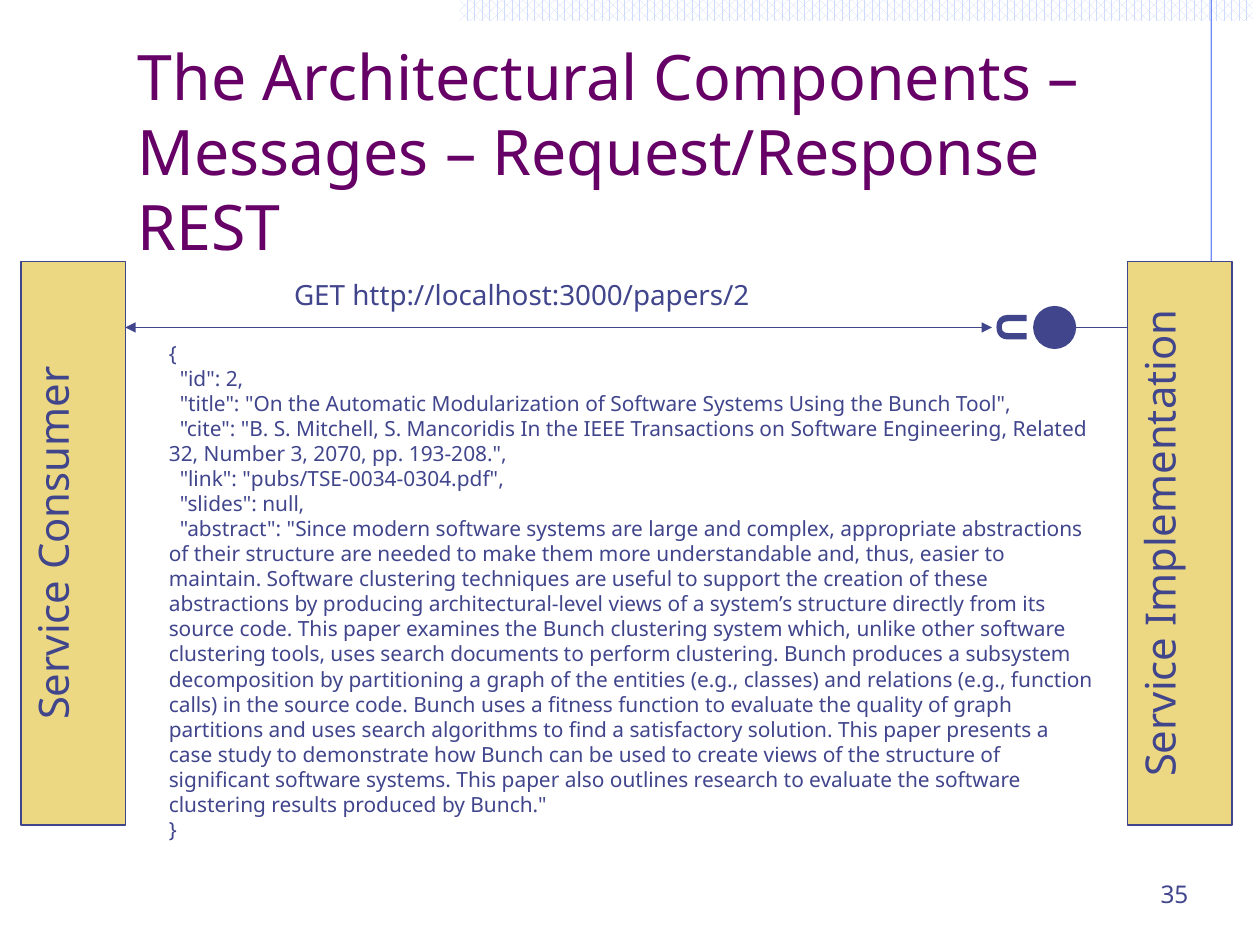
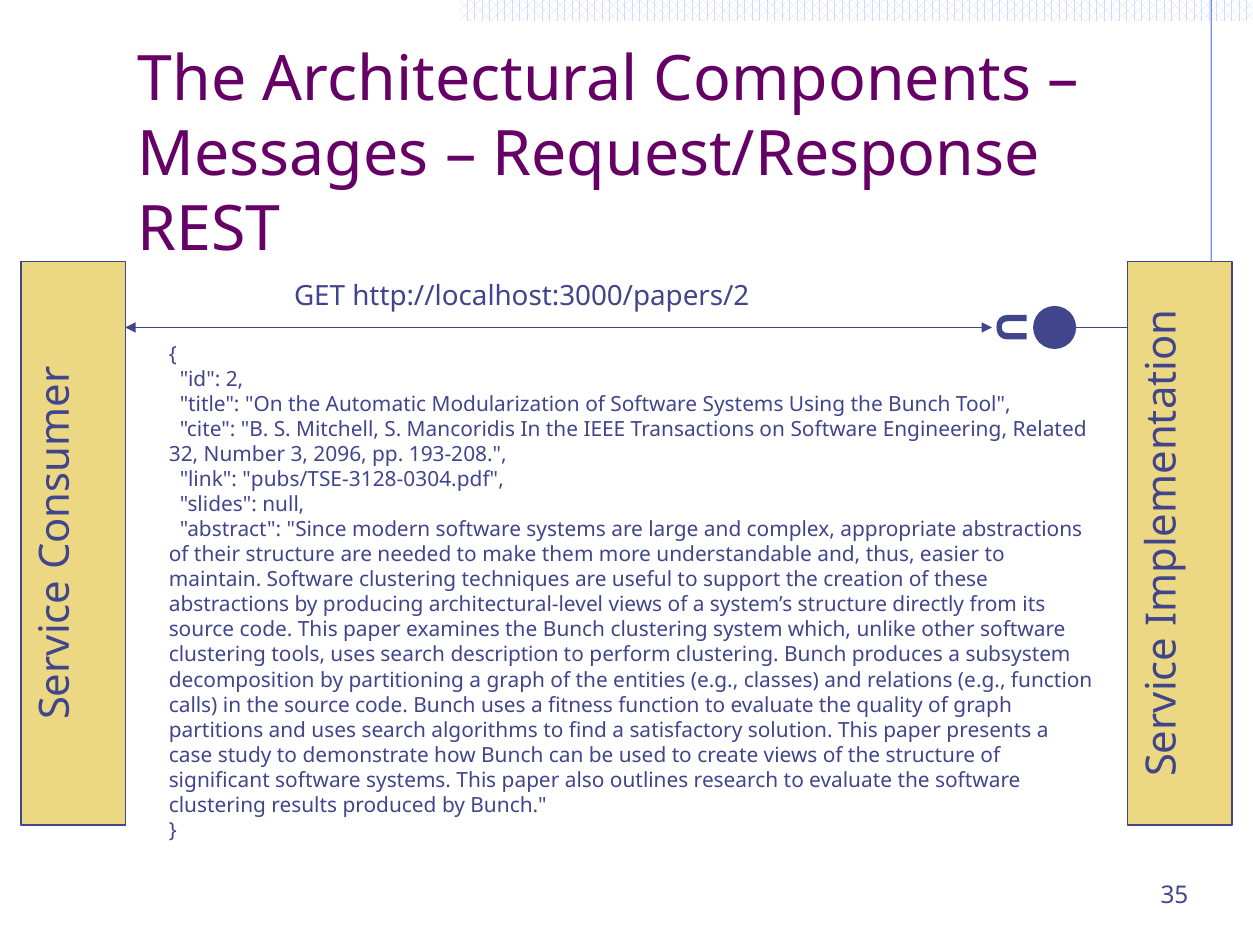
2070: 2070 -> 2096 (340, 454)
pubs/TSE-0034-0304.pdf: pubs/TSE-0034-0304.pdf -> pubs/TSE-3128-0304.pdf (373, 480)
documents: documents -> description (505, 655)
